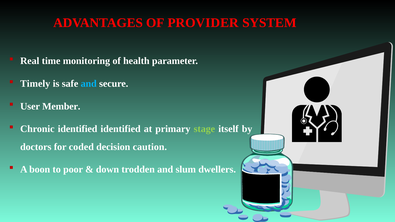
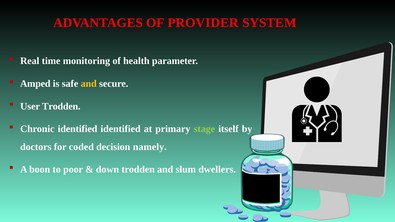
Timely: Timely -> Amped (35, 84)
and colour: light blue -> yellow (89, 84)
User Member: Member -> Trodden (61, 106)
caution: caution -> namely (150, 147)
